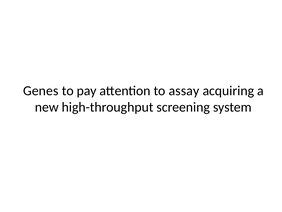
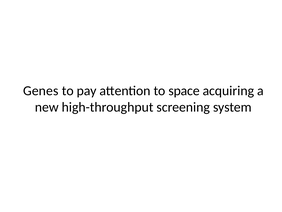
assay: assay -> space (184, 90)
